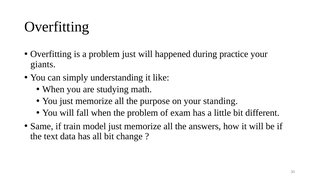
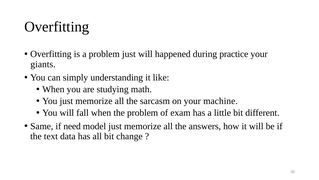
purpose: purpose -> sarcasm (155, 101)
standing: standing -> machine (220, 101)
train: train -> need (72, 126)
